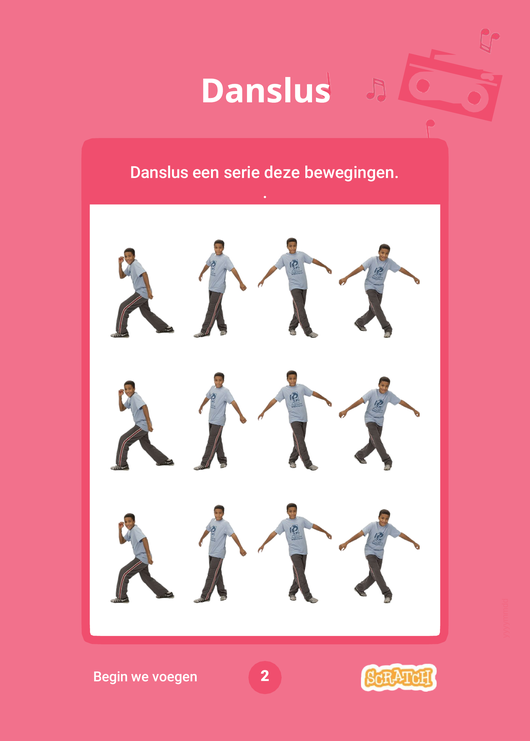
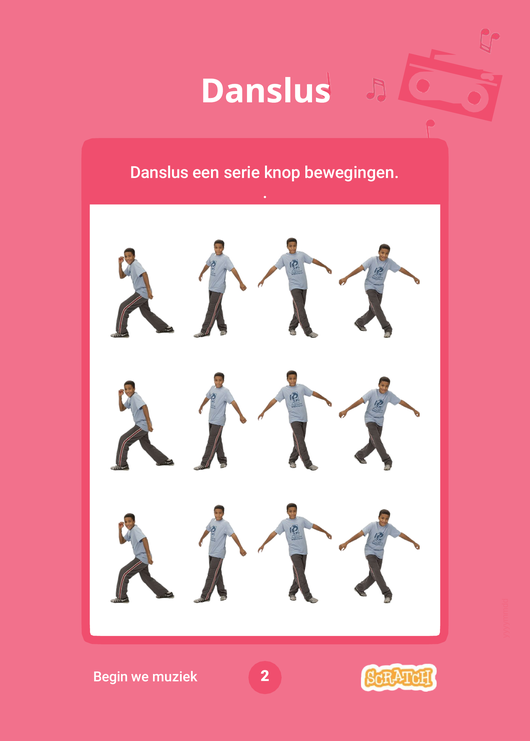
deze: deze -> knop (282, 173)
voegen: voegen -> muziek (175, 678)
